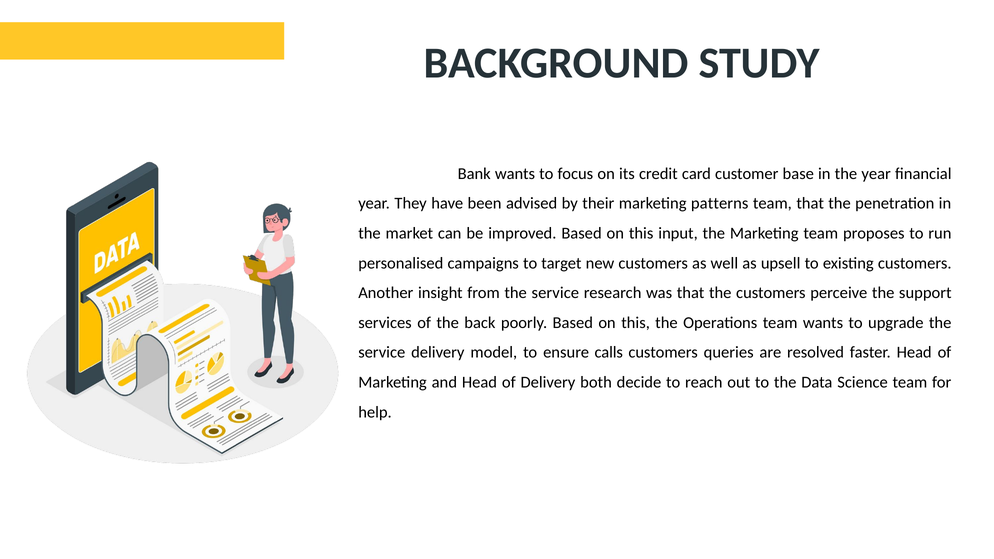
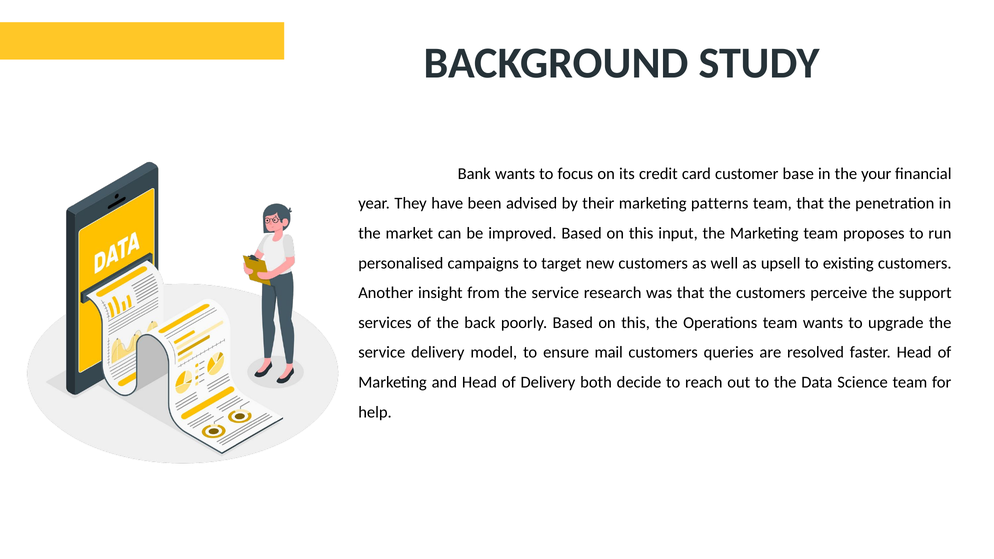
the year: year -> your (876, 174)
calls: calls -> mail (609, 353)
